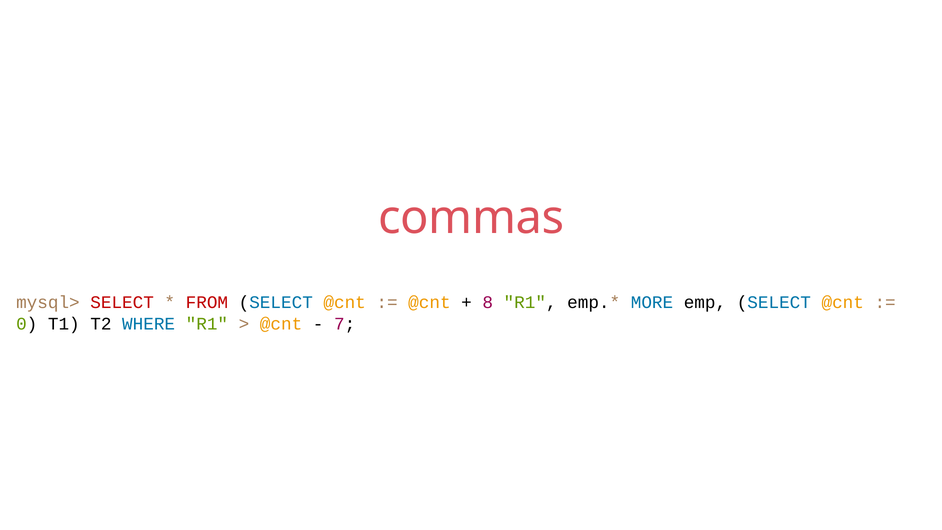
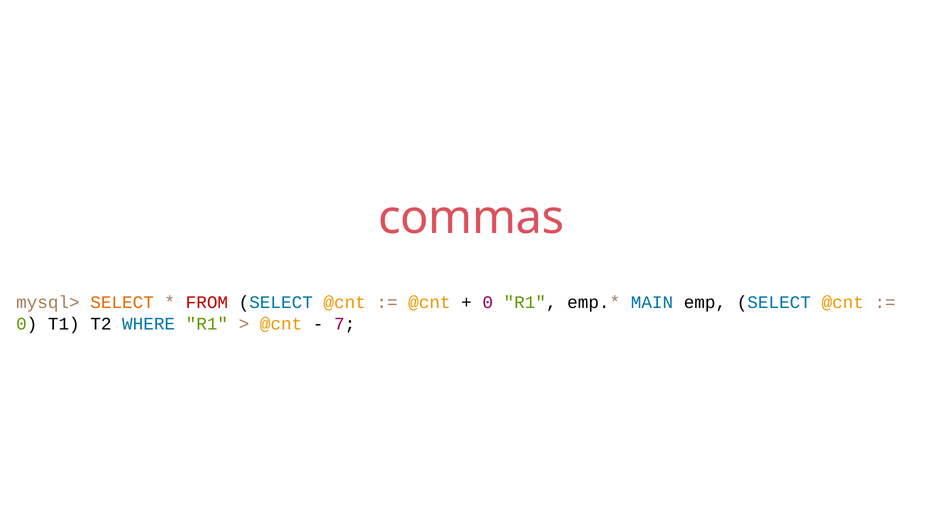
SELECT colour: red -> orange (122, 302)
8: 8 -> 0 (488, 302)
MORE: MORE -> MAIN (652, 302)
